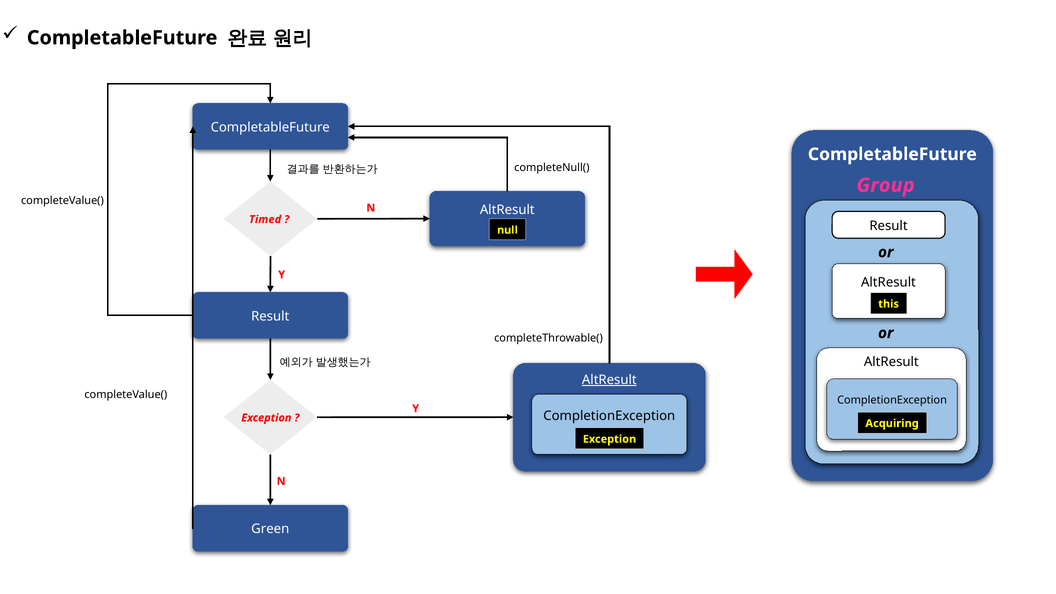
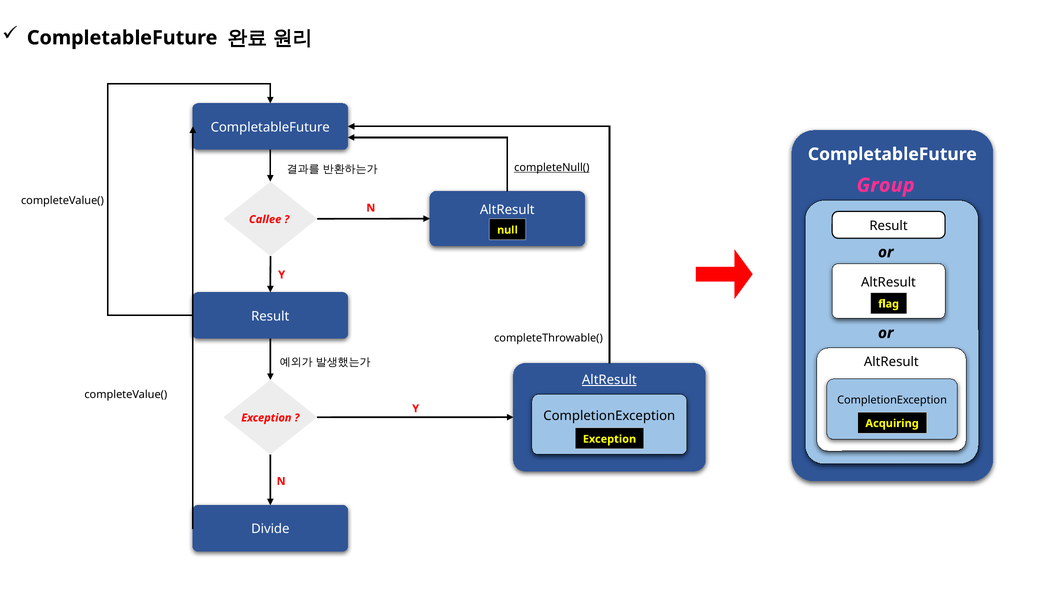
completeNull( underline: none -> present (552, 168)
Timed: Timed -> Callee (265, 219)
this: this -> flag (889, 304)
Green: Green -> Divide (270, 529)
